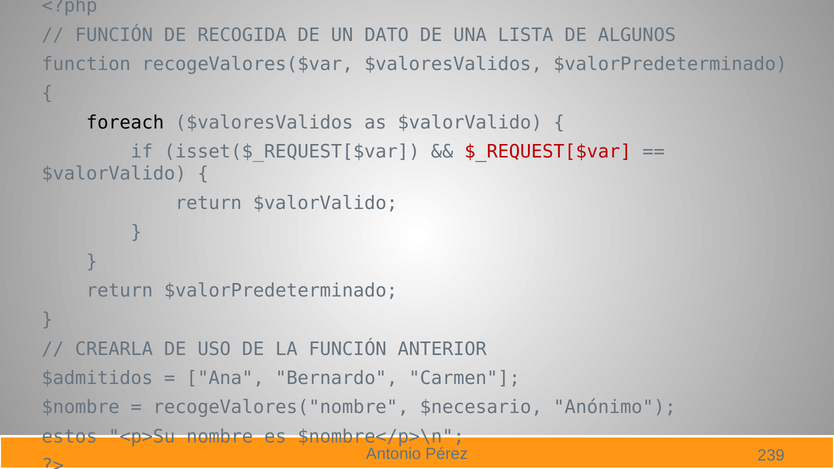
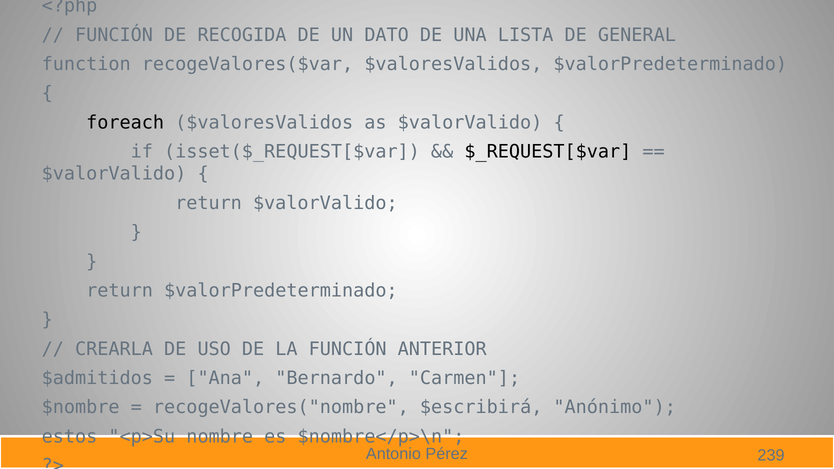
ALGUNOS: ALGUNOS -> GENERAL (637, 35)
$_REQUEST[$var colour: red -> black (548, 152)
$necesario: $necesario -> $escribirá (481, 407)
